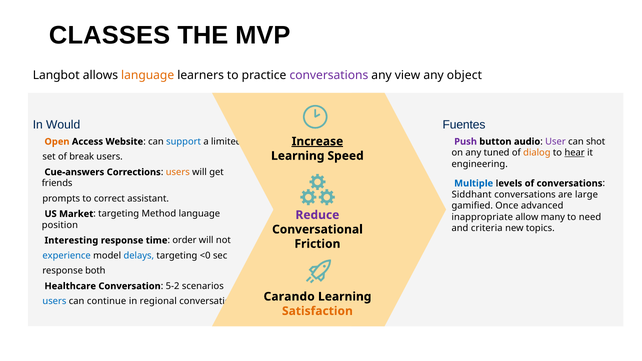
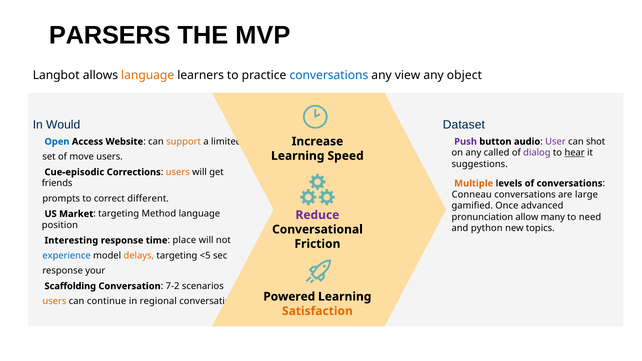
CLASSES: CLASSES -> PARSERS (110, 35)
conversations colour: purple -> blue (329, 75)
Fuentes: Fuentes -> Dataset (464, 125)
Open colour: orange -> blue (57, 142)
support colour: blue -> orange (184, 142)
Increase underline: present -> none (317, 141)
tuned: tuned -> called (497, 153)
dialog colour: orange -> purple (537, 153)
break: break -> move (82, 157)
engineering: engineering -> suggestions (480, 164)
Cue-answers: Cue-answers -> Cue-episodic (74, 172)
Multiple colour: blue -> orange (474, 183)
Siddhant: Siddhant -> Conneau (472, 195)
assistant: assistant -> different (148, 199)
inappropriate: inappropriate -> pronunciation (482, 217)
criteria: criteria -> python (487, 228)
order: order -> place (184, 240)
delays colour: blue -> orange (139, 256)
<0: <0 -> <5 (205, 256)
both: both -> your (95, 271)
Healthcare: Healthcare -> Scaffolding (70, 286)
5-2: 5-2 -> 7-2 (173, 286)
Carando: Carando -> Powered (289, 297)
users colour: blue -> orange (54, 301)
